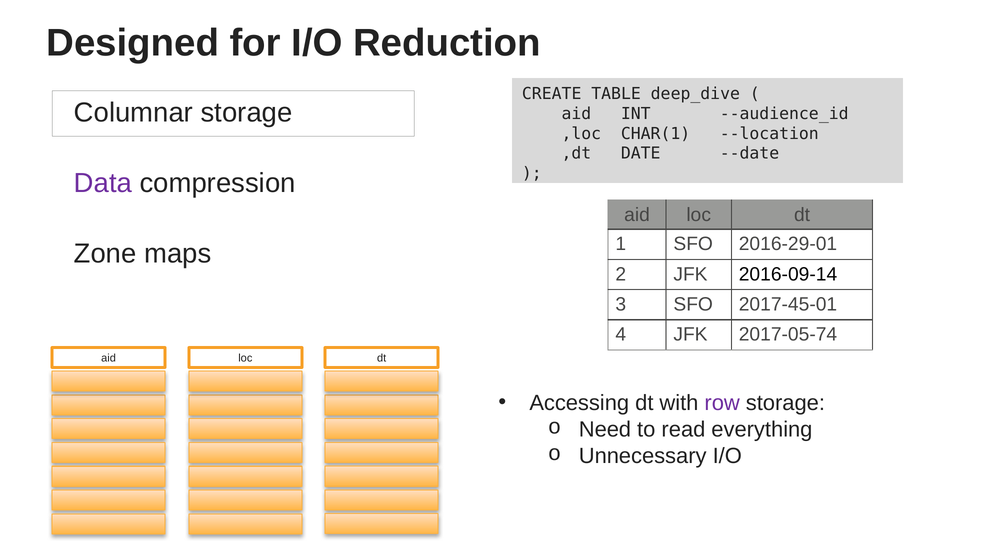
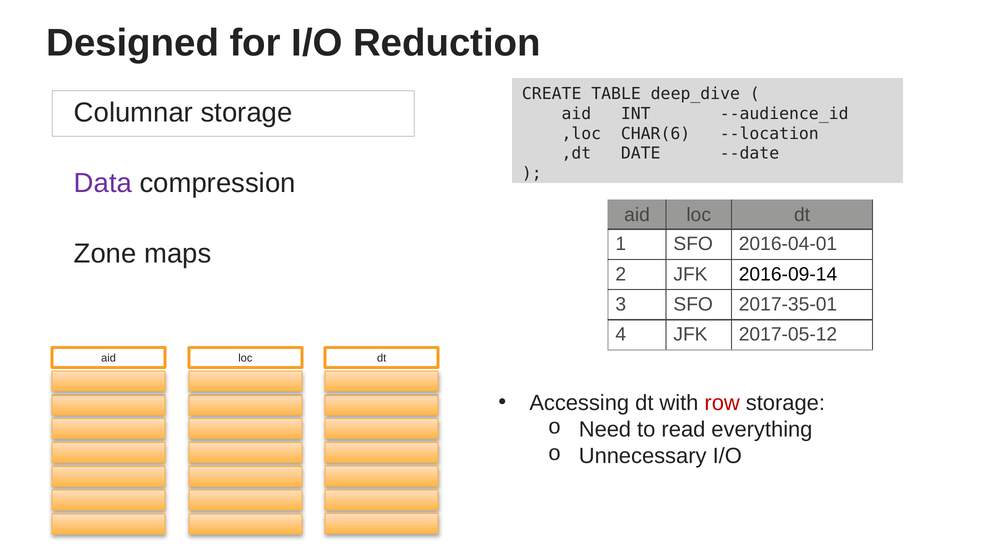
CHAR(1: CHAR(1 -> CHAR(6 (656, 133)
2016-29-01: 2016-29-01 -> 2016-04-01 (788, 244)
2017-45-01: 2017-45-01 -> 2017-35-01 (788, 304)
2017-05-74: 2017-05-74 -> 2017-05-12 (788, 334)
row colour: purple -> red (722, 403)
